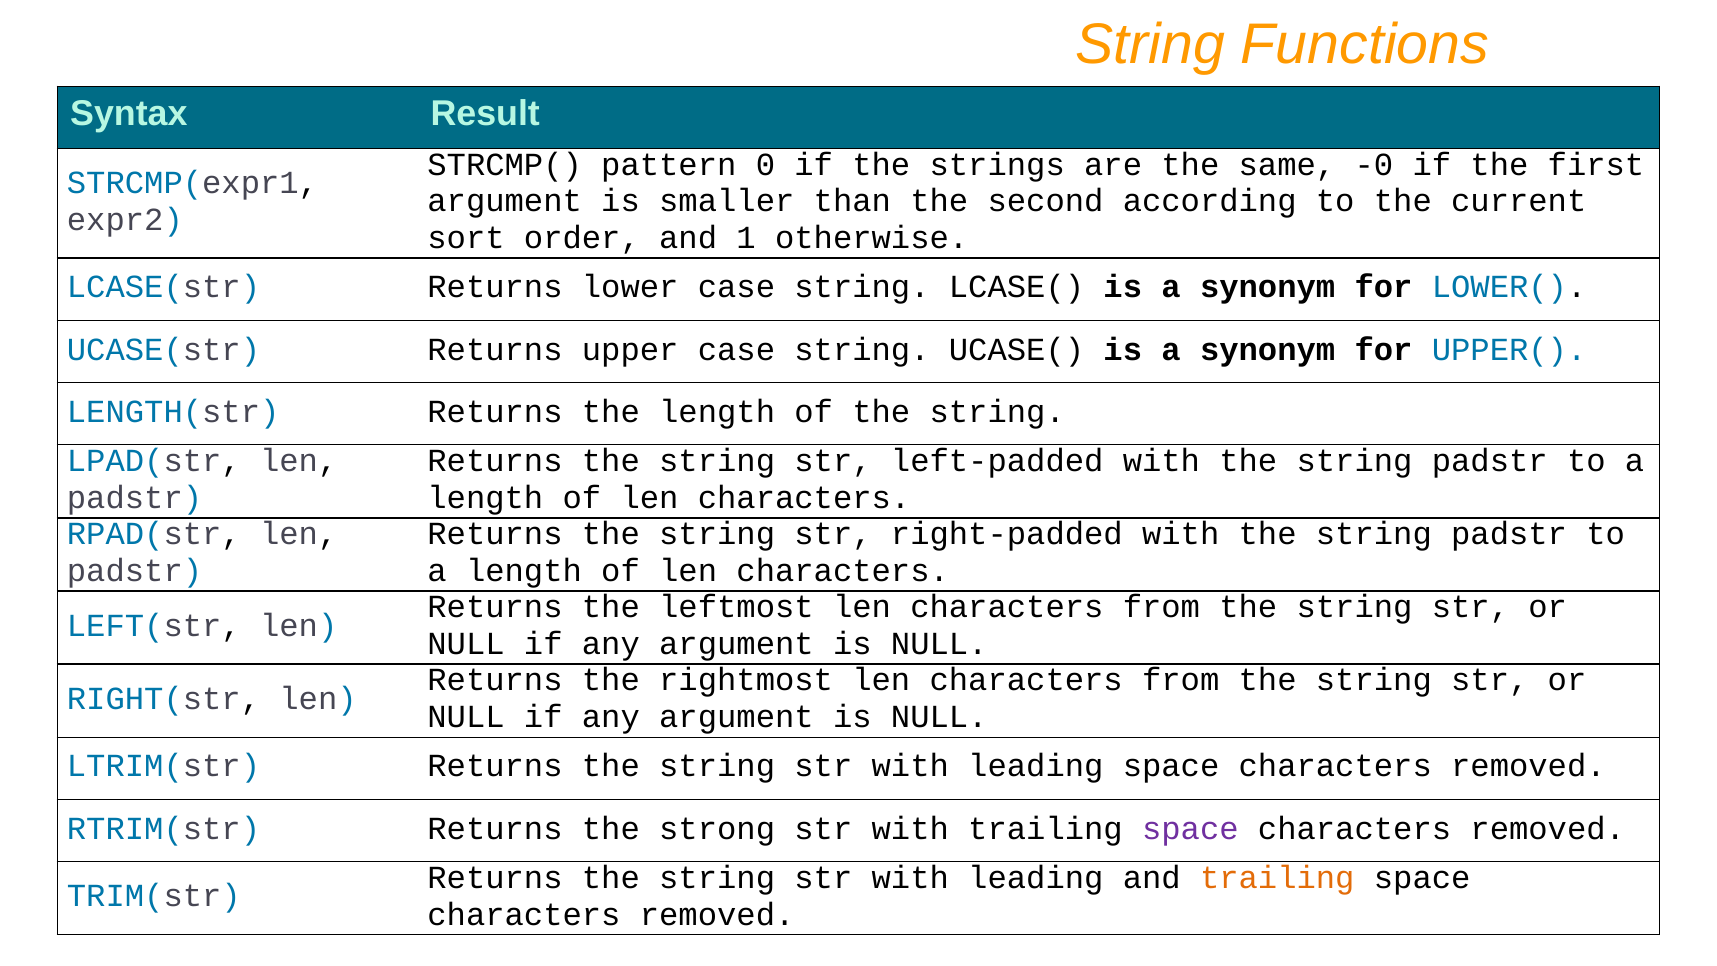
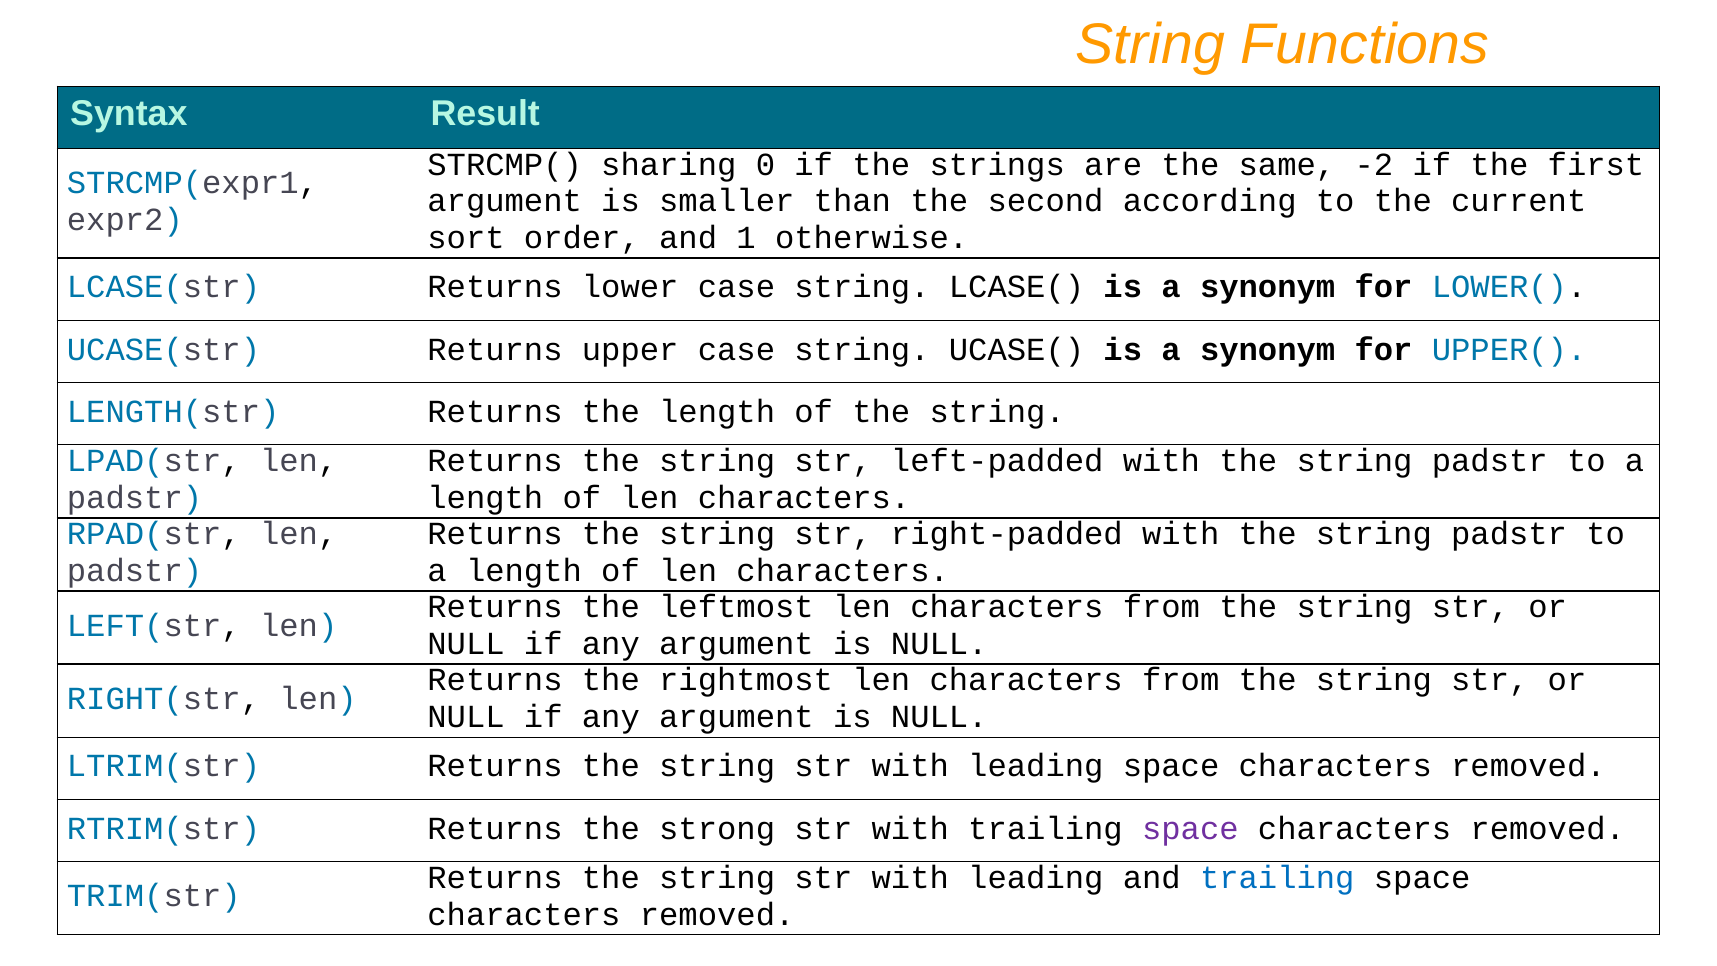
pattern: pattern -> sharing (669, 165)
-0: -0 -> -2 (1374, 165)
trailing colour: orange -> blue (1277, 878)
